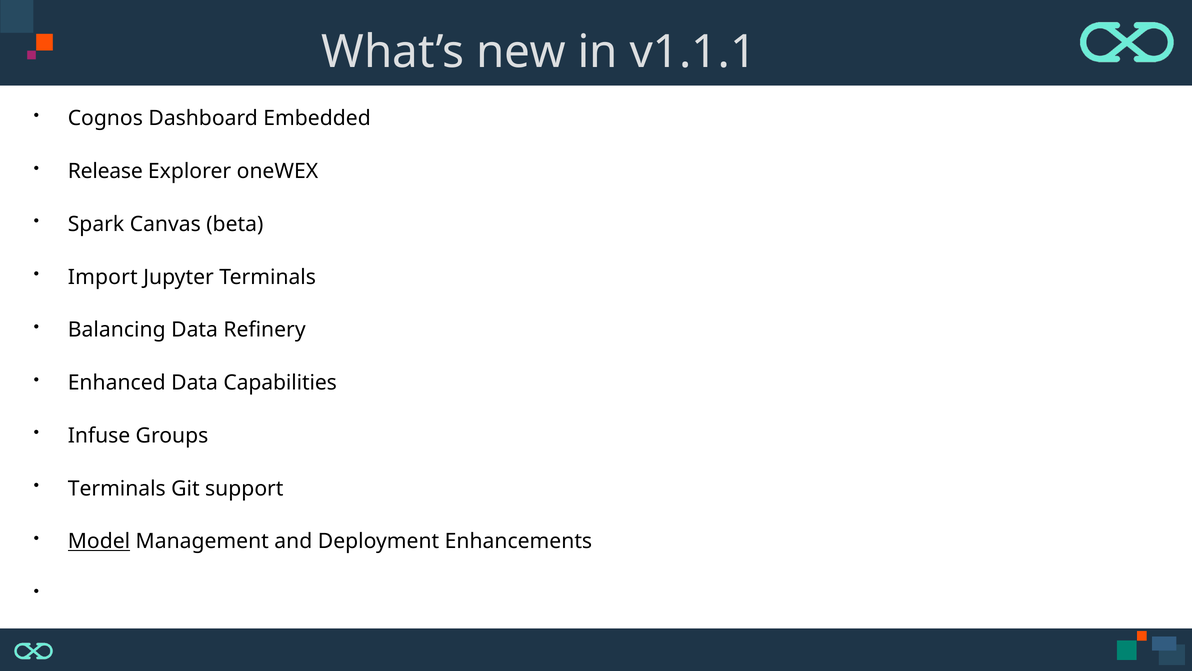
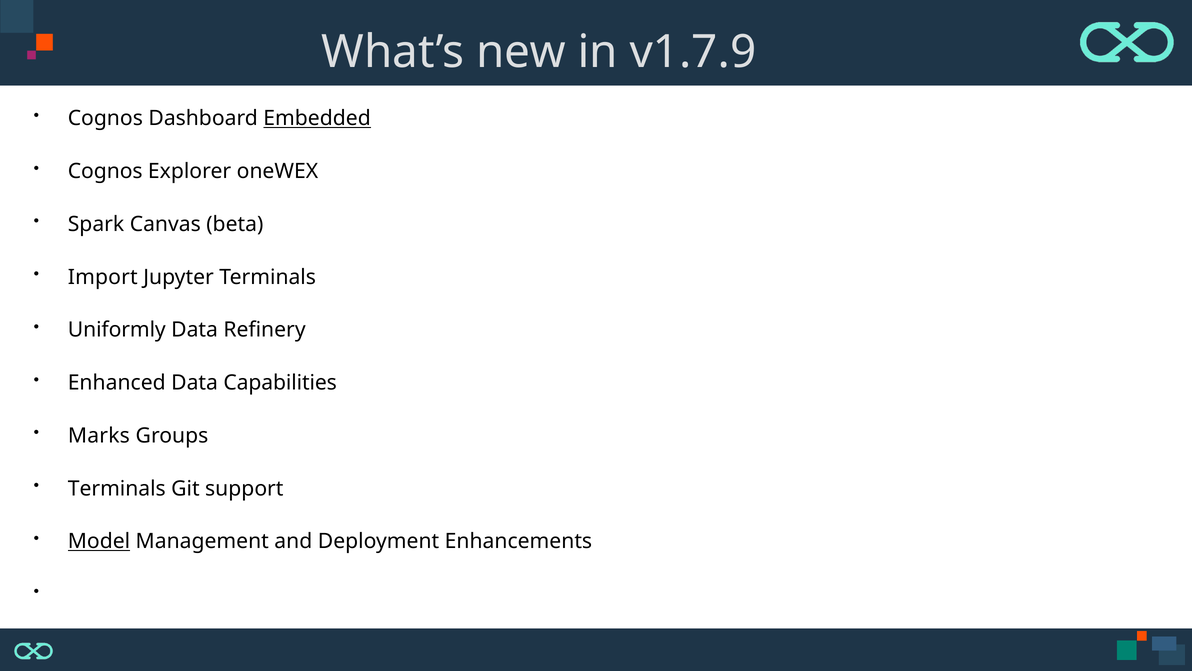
v1.1.1: v1.1.1 -> v1.7.9 (693, 52)
Embedded underline: none -> present (317, 118)
Release: Release -> Cognos (105, 171)
Balancing: Balancing -> Uniformly (117, 330)
Infuse: Infuse -> Marks (99, 435)
